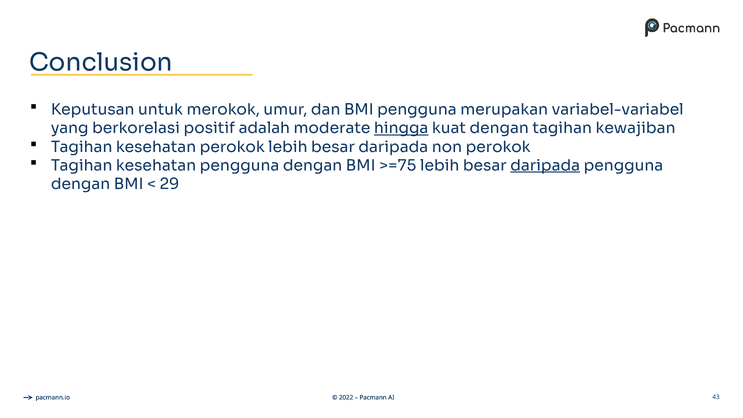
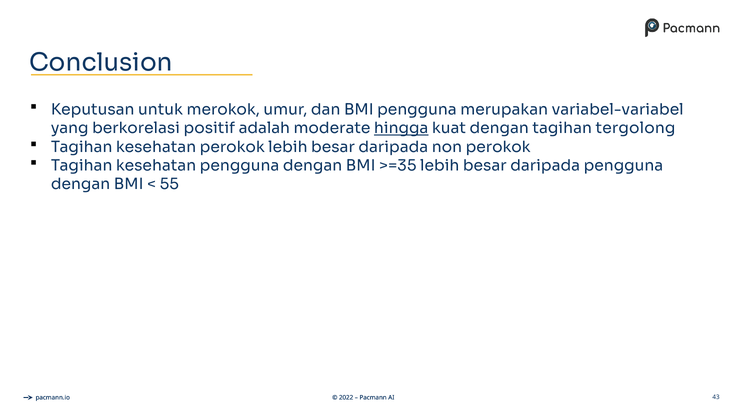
kewajiban: kewajiban -> tergolong (636, 128)
>=75: >=75 -> >=35 (398, 165)
daripada underline: present -> none (545, 165)
29: 29 -> 55 (169, 184)
